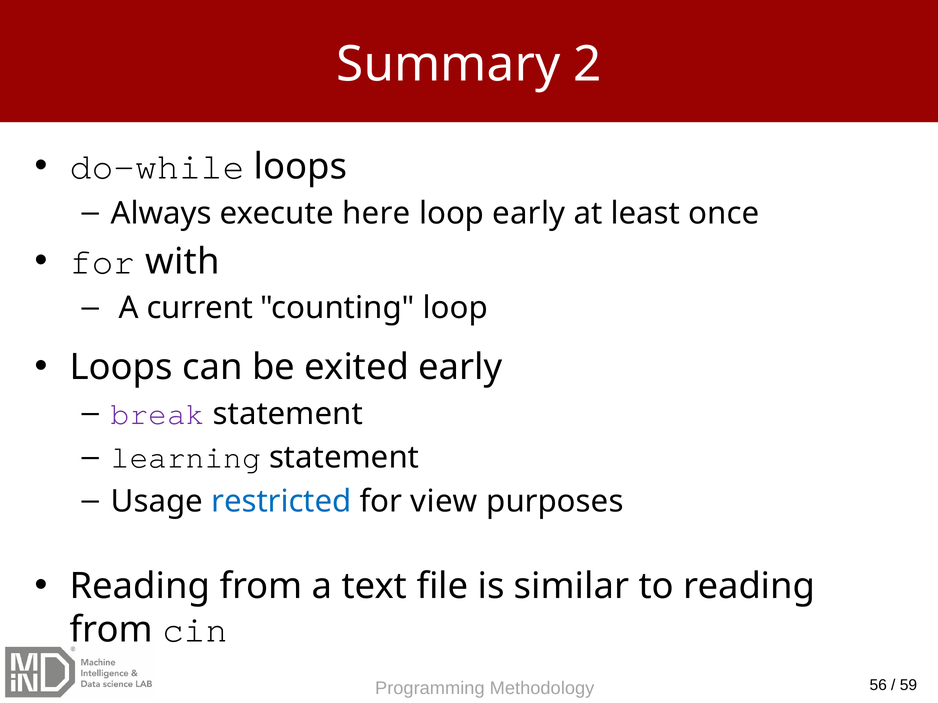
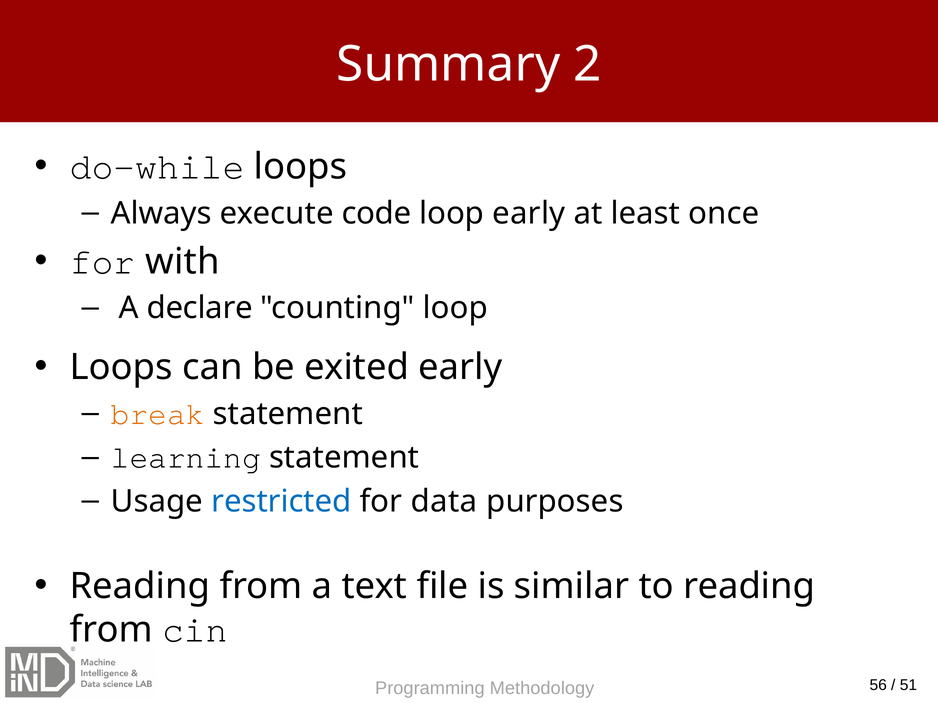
here: here -> code (377, 213)
current: current -> declare (200, 308)
break colour: purple -> orange (158, 414)
view: view -> data (444, 502)
59: 59 -> 51 (908, 685)
